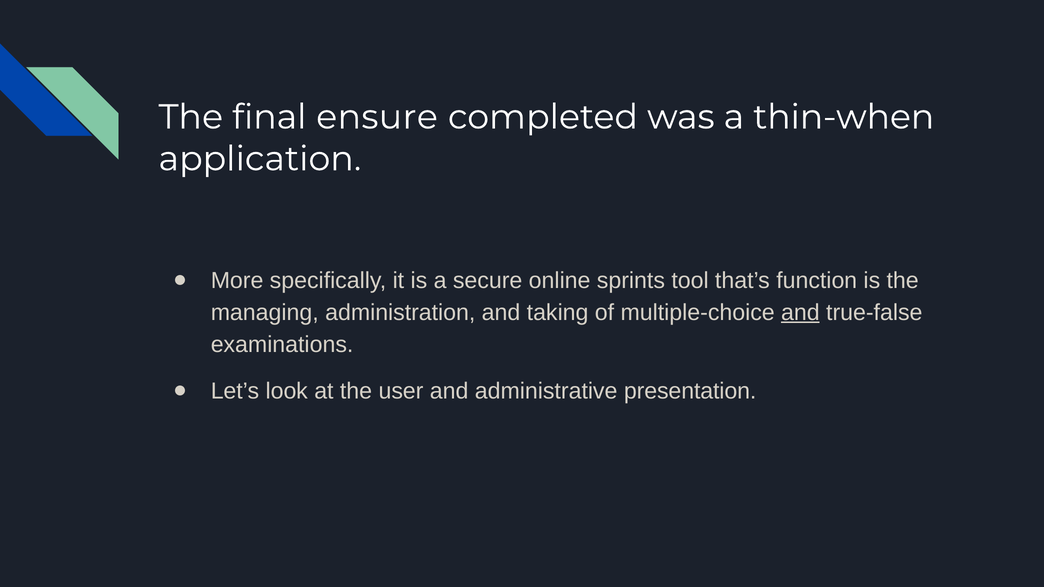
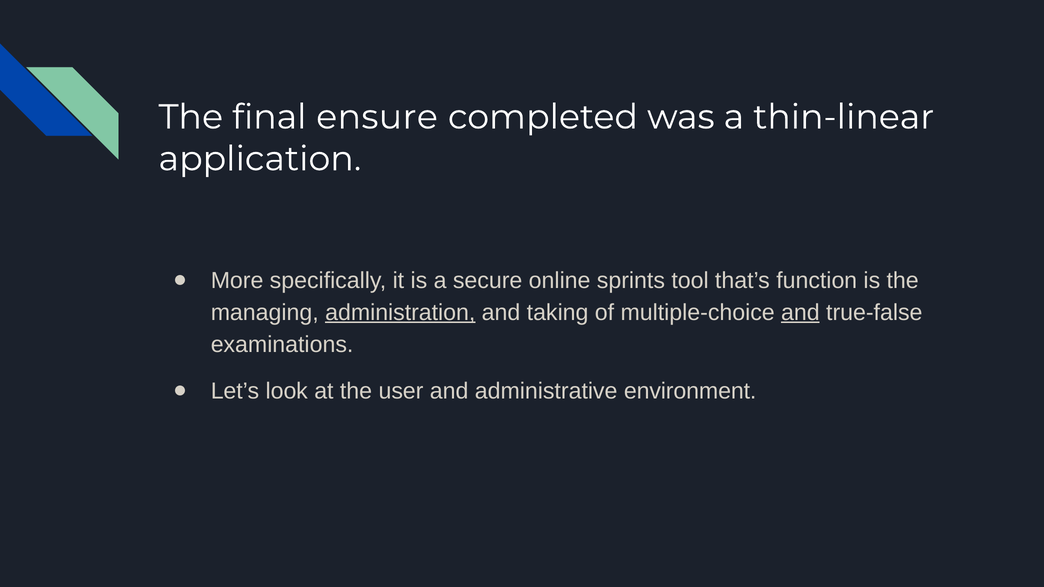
thin-when: thin-when -> thin-linear (844, 117)
administration underline: none -> present (400, 313)
presentation: presentation -> environment (690, 391)
